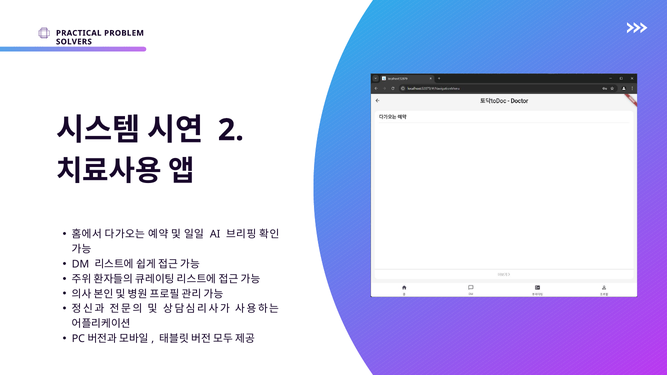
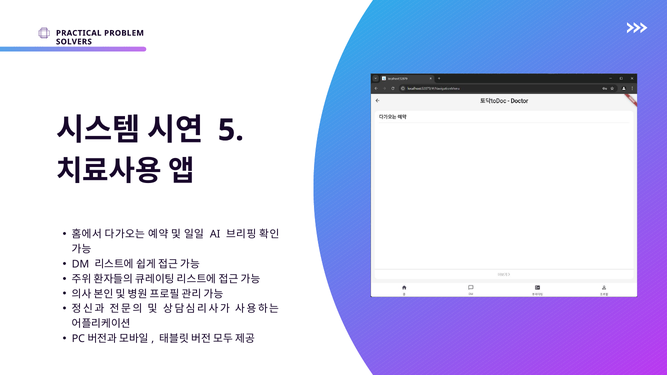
2: 2 -> 5 (231, 130)
